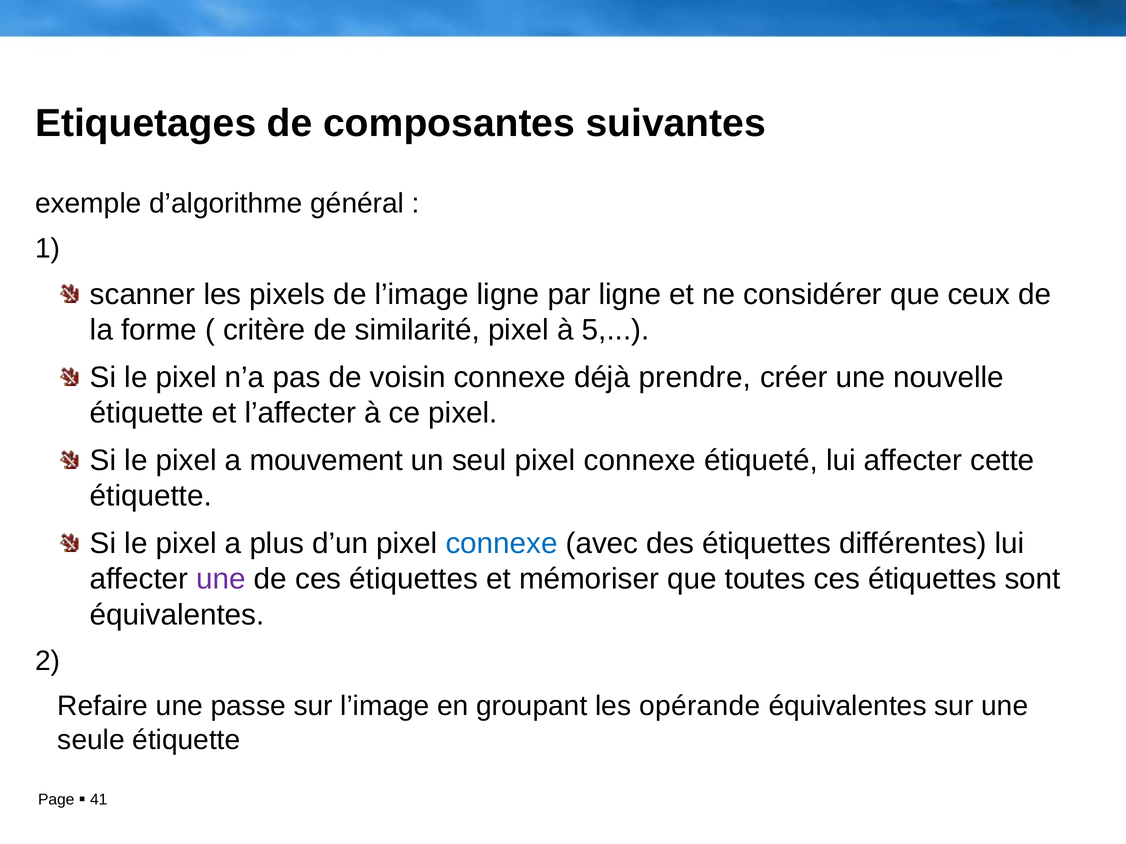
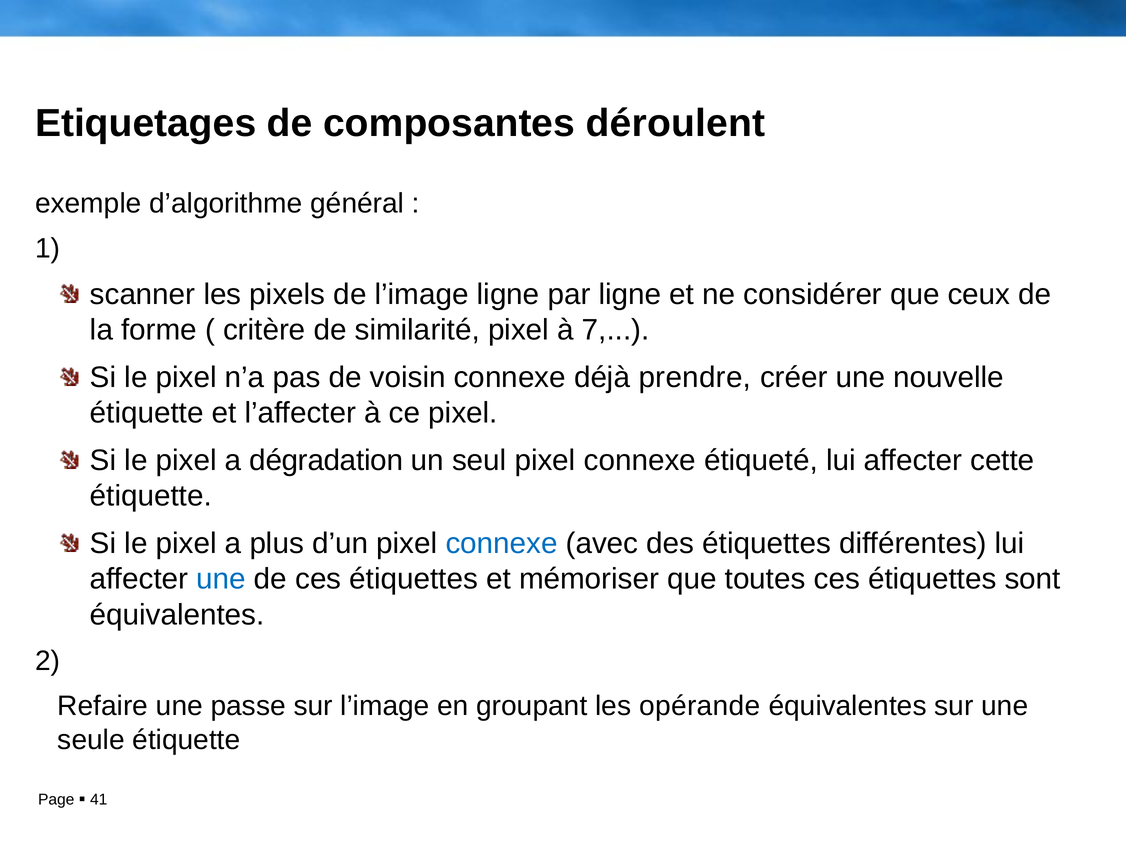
suivantes: suivantes -> déroulent (676, 123)
5: 5 -> 7 (616, 330)
mouvement: mouvement -> dégradation (326, 461)
une colour: purple -> blue (221, 579)
